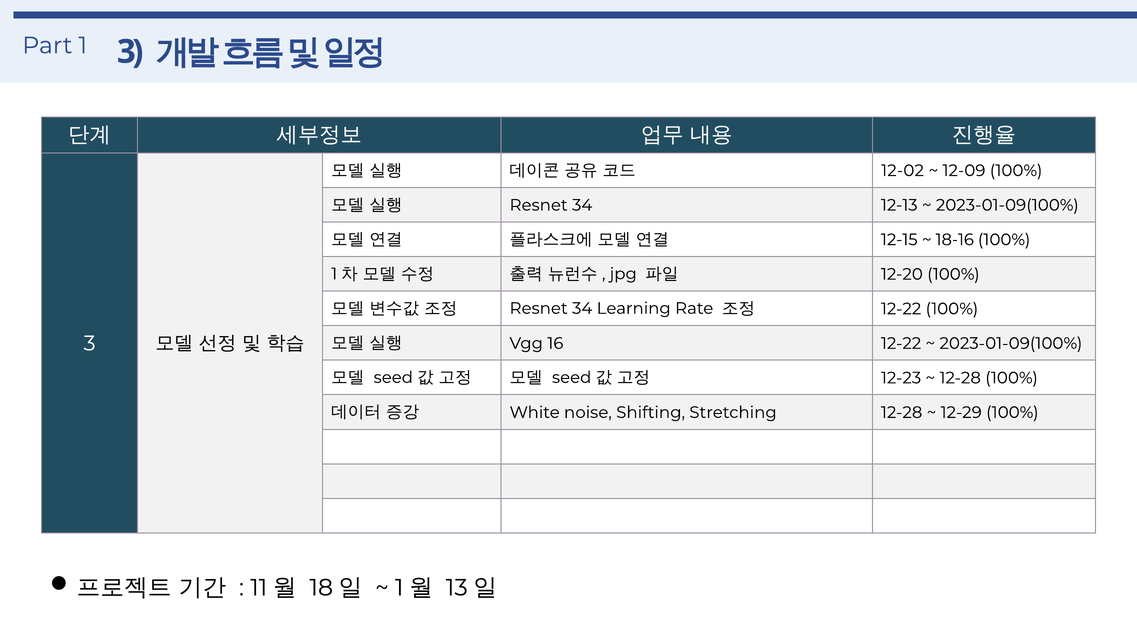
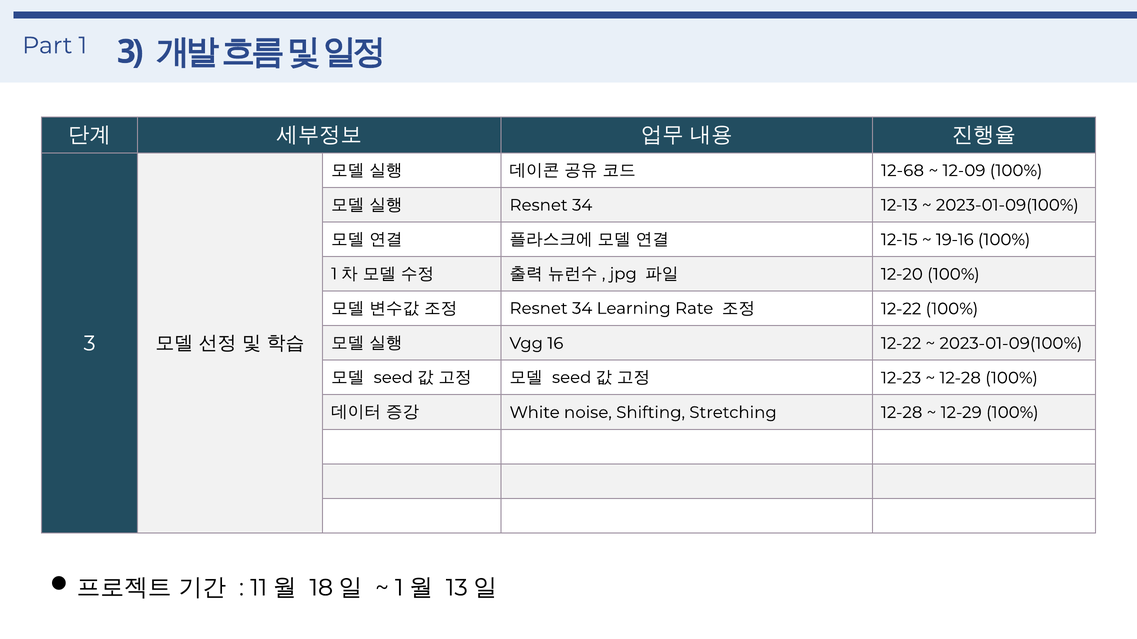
12-02: 12-02 -> 12-68 (903, 171)
18-16: 18-16 -> 19-16 (955, 240)
